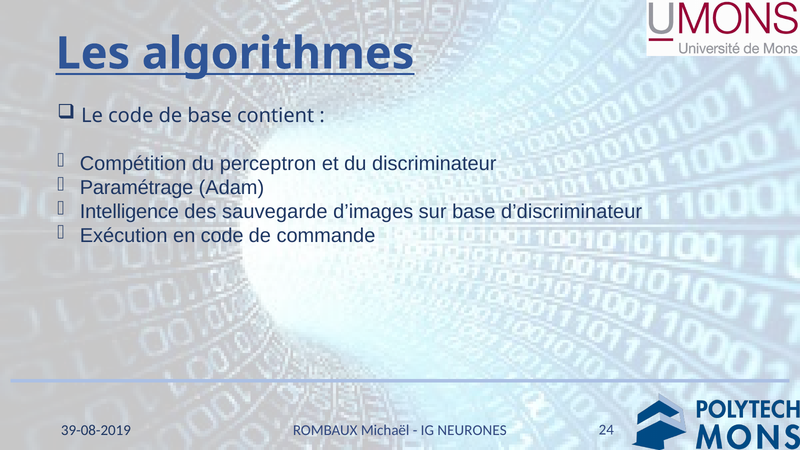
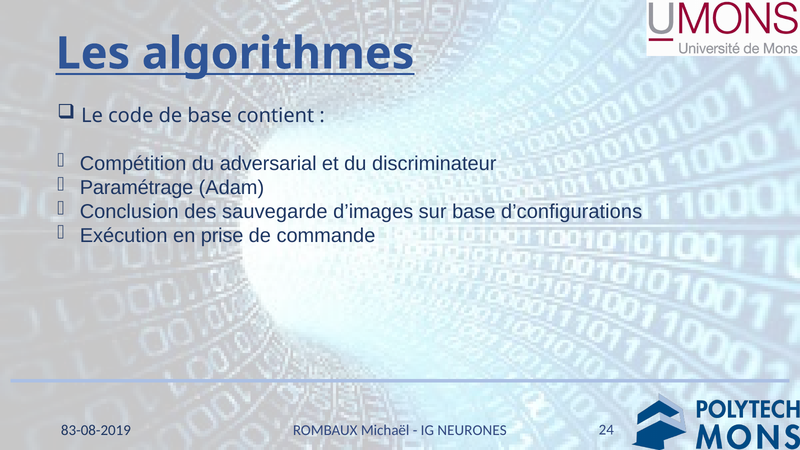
perceptron: perceptron -> adversarial (268, 164)
Intelligence: Intelligence -> Conclusion (129, 212)
d’discriminateur: d’discriminateur -> d’configurations (572, 212)
en code: code -> prise (222, 236)
39-08-2019: 39-08-2019 -> 83-08-2019 (96, 430)
